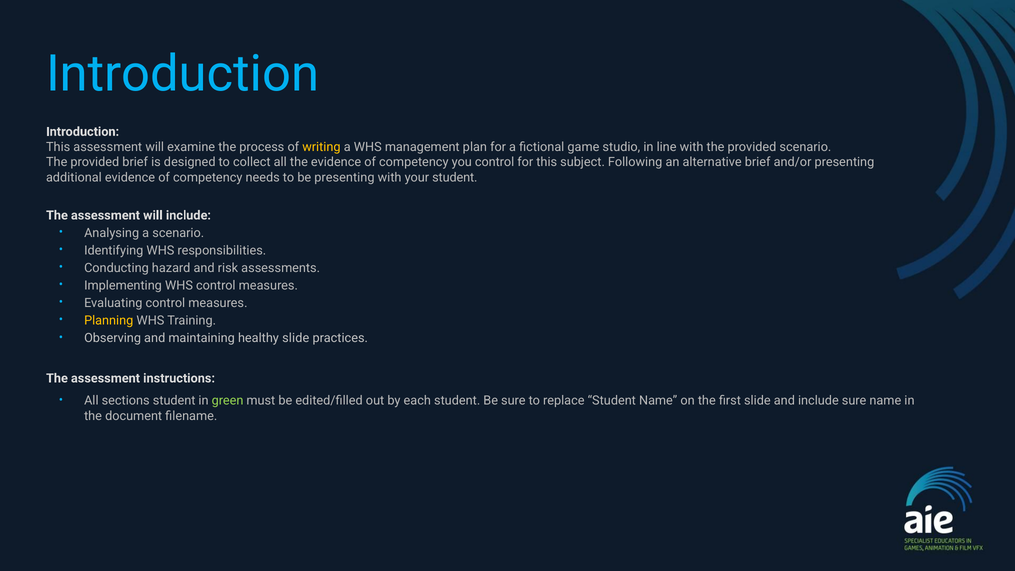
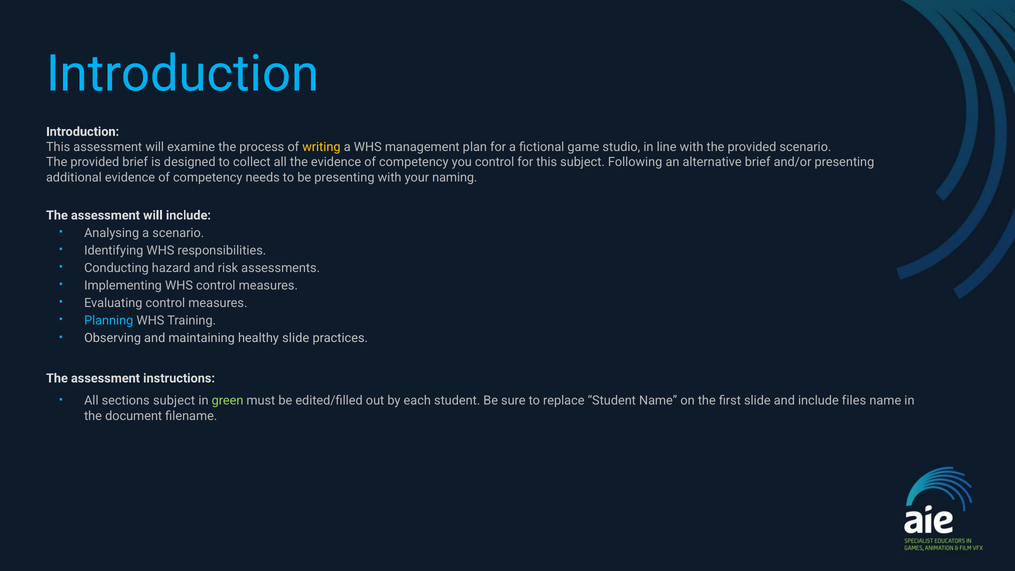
your student: student -> naming (455, 177)
Planning colour: yellow -> light blue (109, 321)
sections student: student -> subject (174, 401)
include sure: sure -> files (854, 401)
